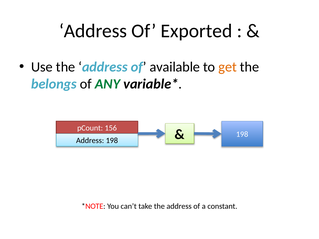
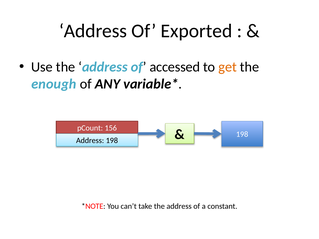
available: available -> accessed (175, 67)
belongs: belongs -> enough (54, 84)
ANY colour: green -> black (108, 84)
